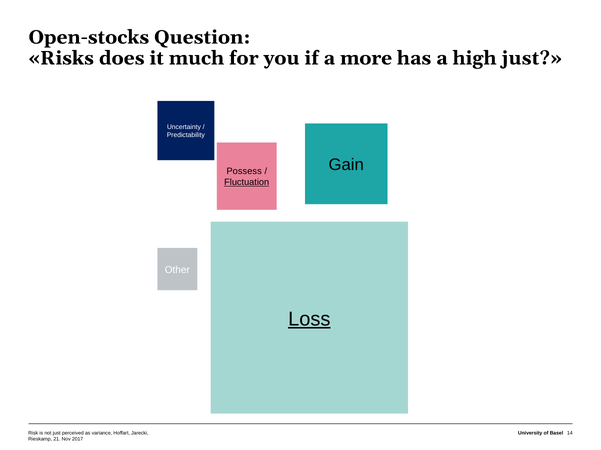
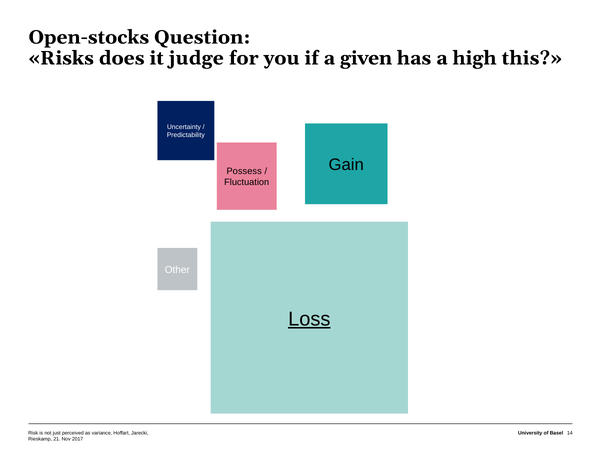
much: much -> judge (196, 58)
more: more -> given (366, 58)
high just: just -> this (532, 58)
Fluctuation underline: present -> none (247, 183)
